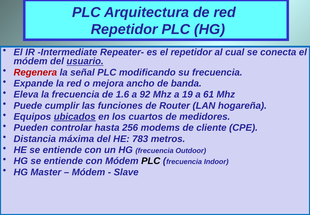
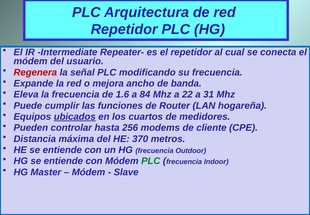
usuario underline: present -> none (85, 61)
92: 92 -> 84 (145, 94)
19: 19 -> 22 (187, 94)
61: 61 -> 31 (209, 94)
783: 783 -> 370 (140, 139)
PLC colour: black -> green (151, 161)
